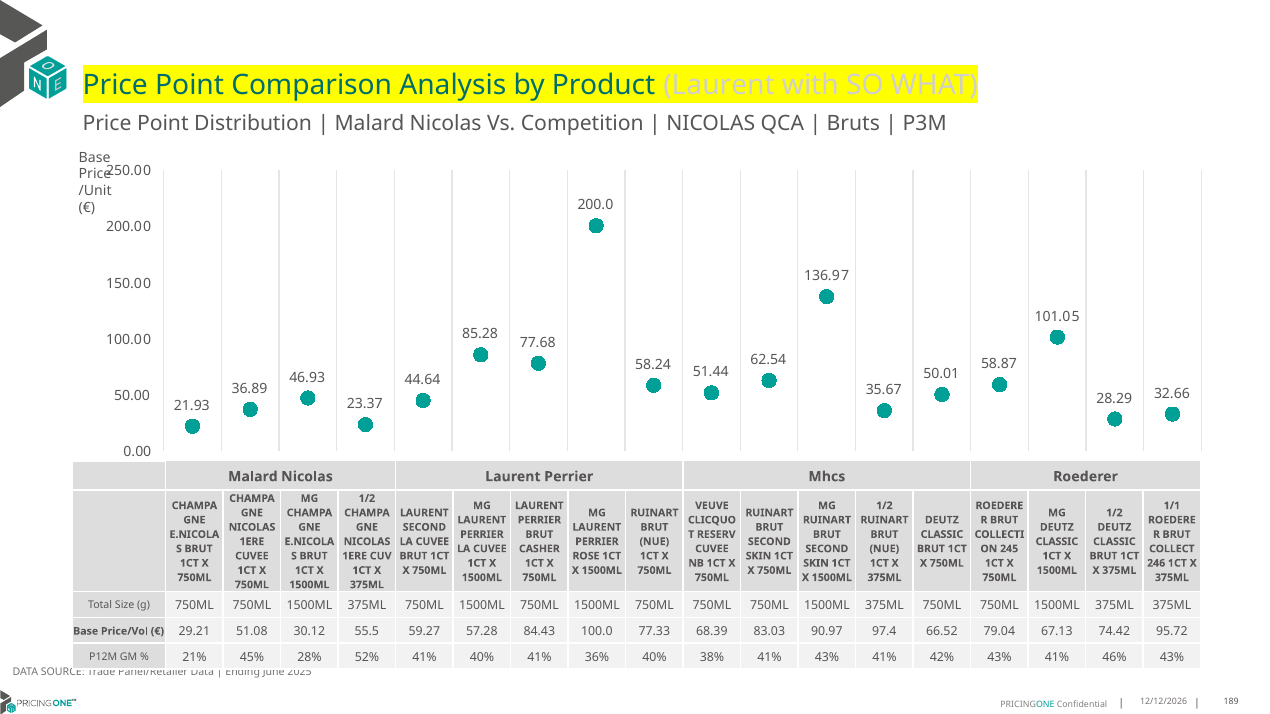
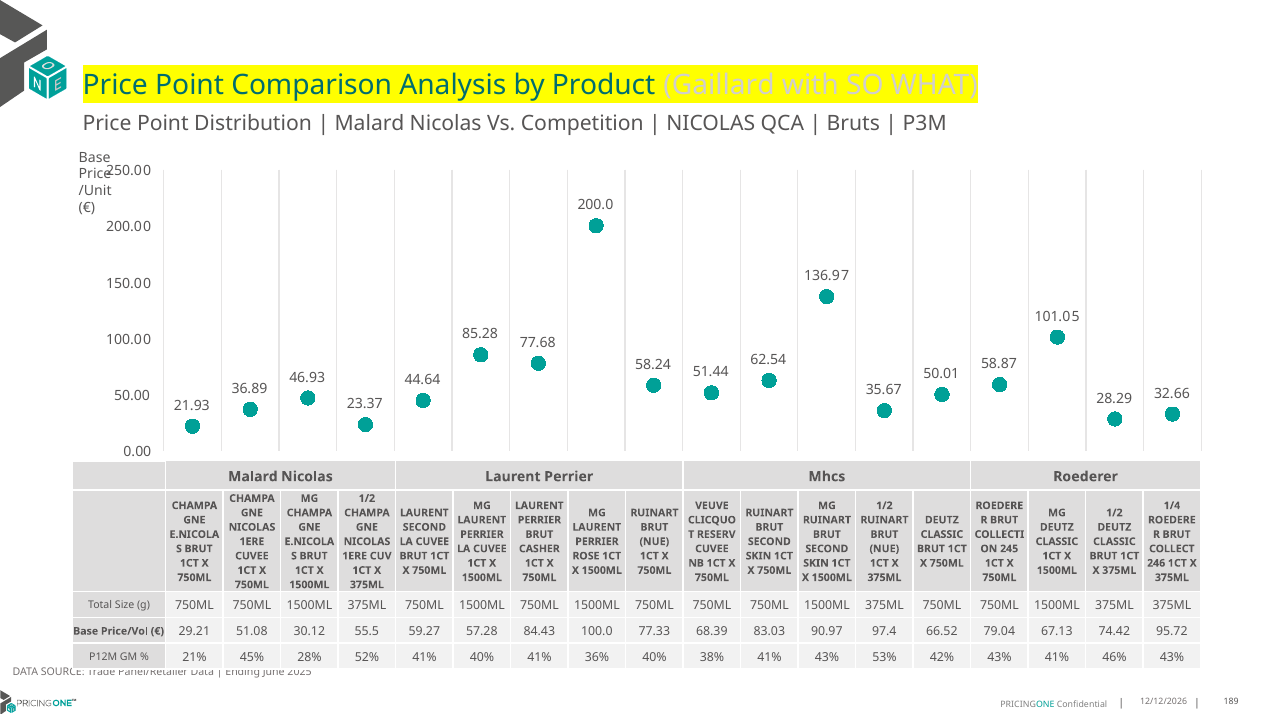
Product Laurent: Laurent -> Gaillard (719, 85)
1/1: 1/1 -> 1/4 (1172, 506)
41% 43% 41%: 41% -> 53% (884, 658)
